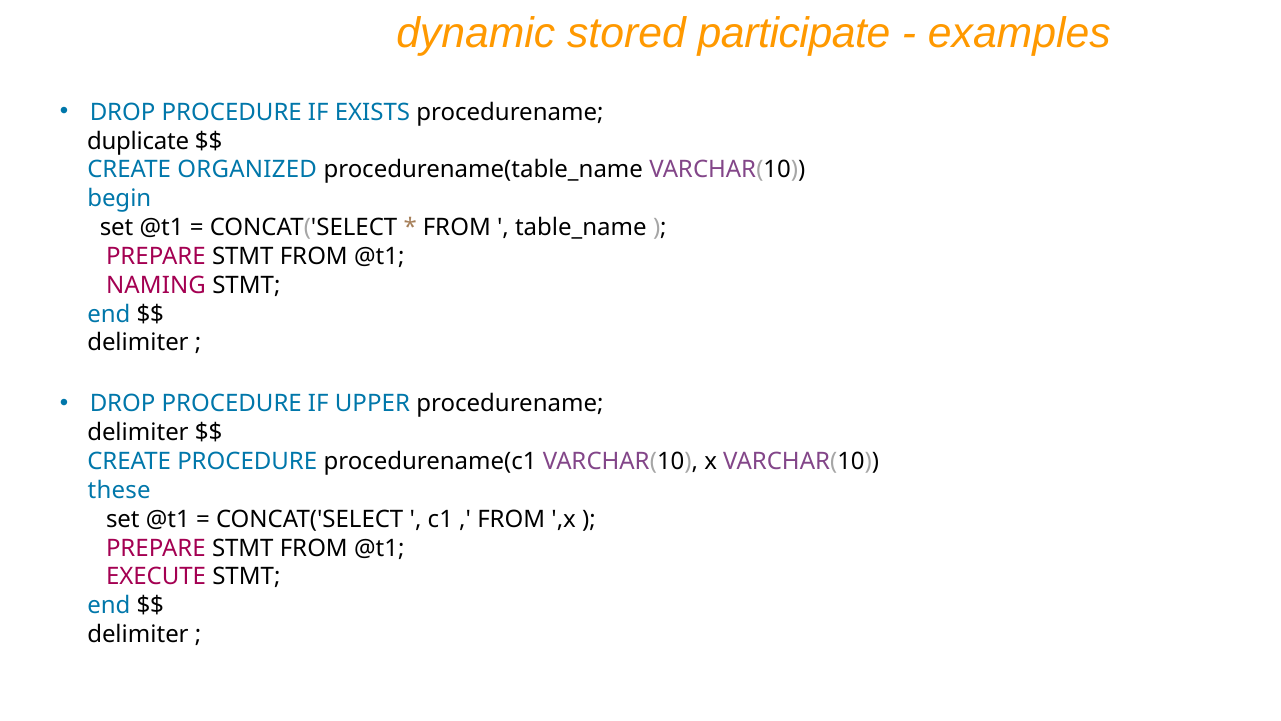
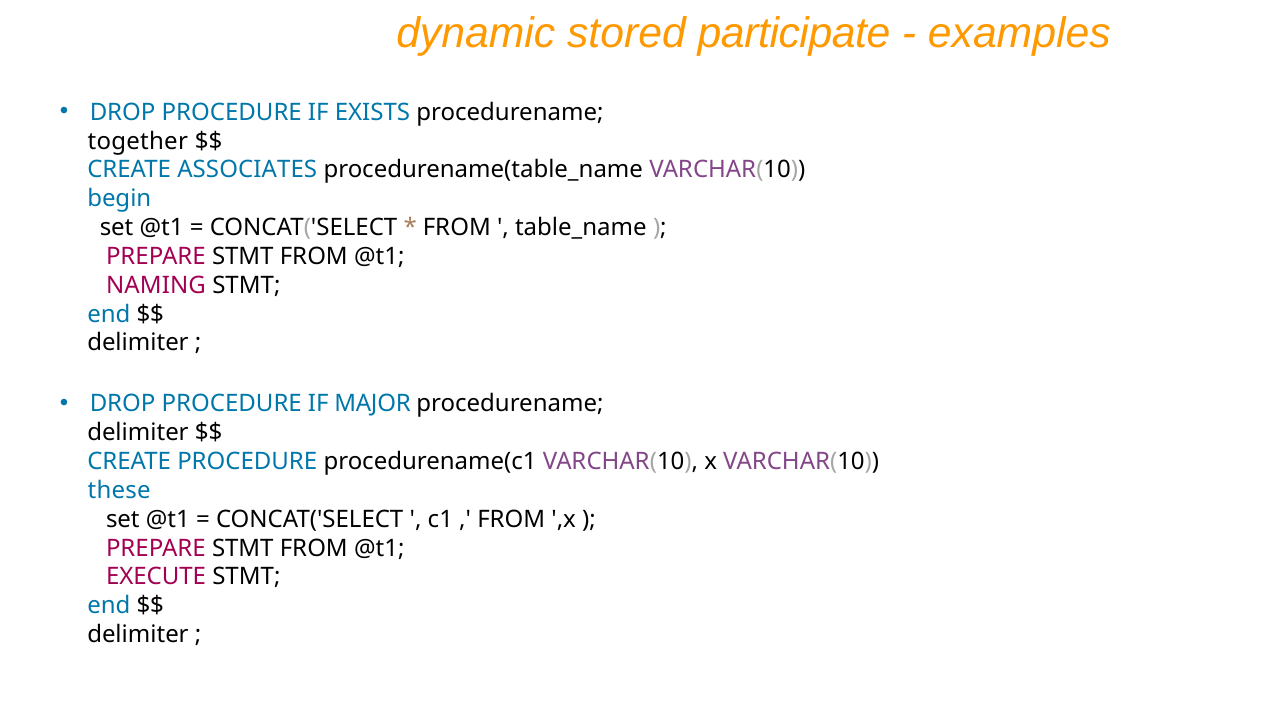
duplicate: duplicate -> together (138, 141)
ORGANIZED: ORGANIZED -> ASSOCIATES (247, 170)
UPPER: UPPER -> MAJOR (373, 404)
